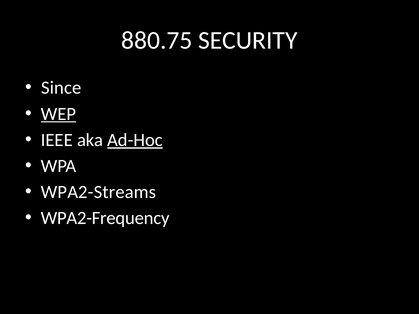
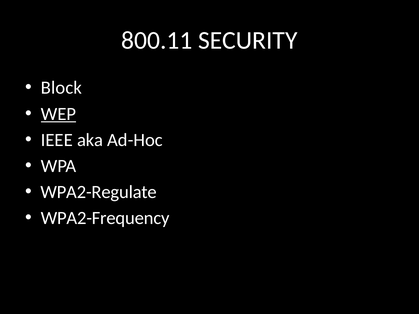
880.75: 880.75 -> 800.11 (157, 41)
Since: Since -> Block (61, 88)
Ad-Hoc underline: present -> none (135, 140)
WPA2-Streams: WPA2-Streams -> WPA2-Regulate (99, 192)
